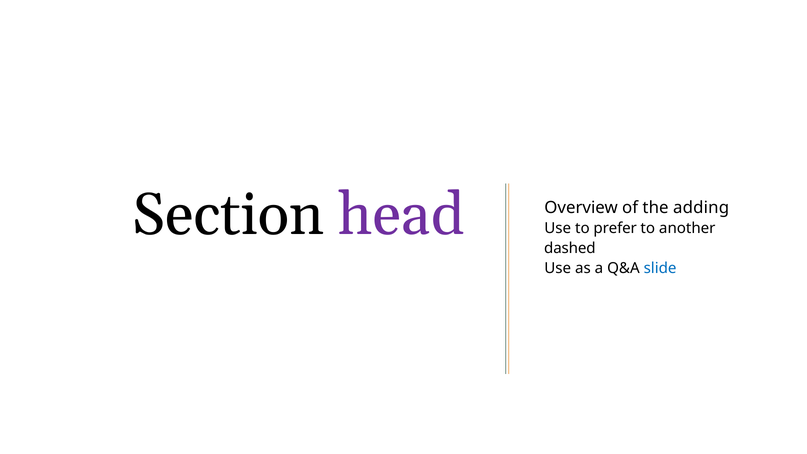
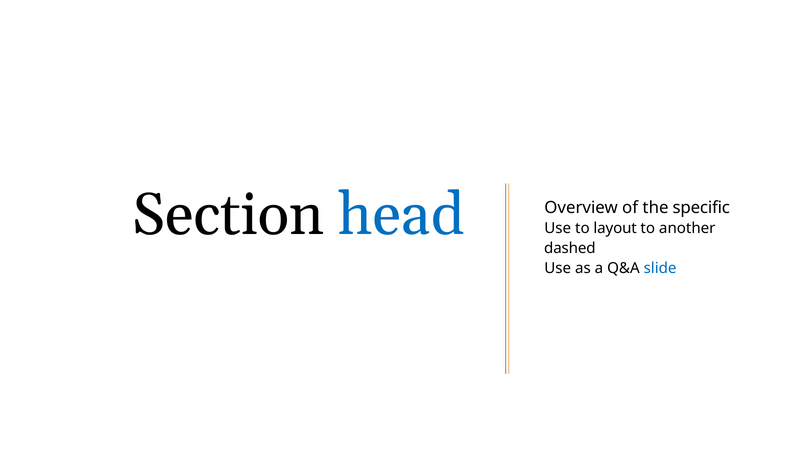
head colour: purple -> blue (401, 215)
adding: adding -> specific (701, 208)
prefer: prefer -> layout (615, 228)
